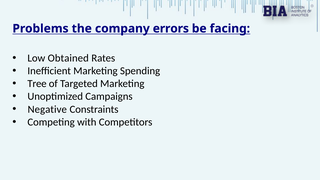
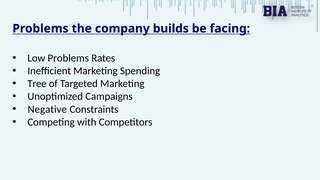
errors: errors -> builds (171, 29)
Low Obtained: Obtained -> Problems (68, 58)
